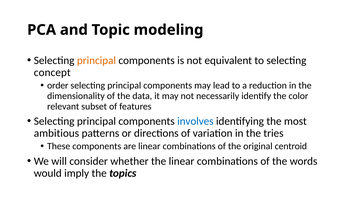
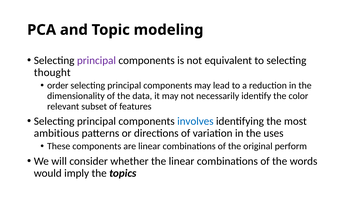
principal colour: orange -> purple (96, 61)
concept: concept -> thought (52, 73)
tries: tries -> uses (274, 133)
centroid: centroid -> perform (291, 146)
